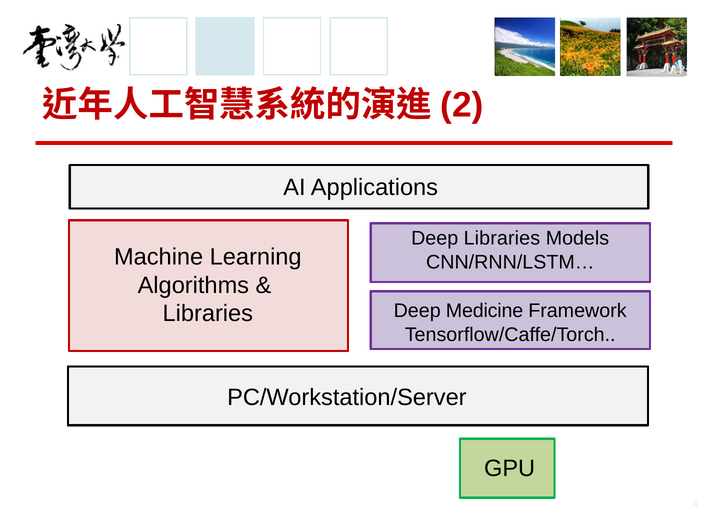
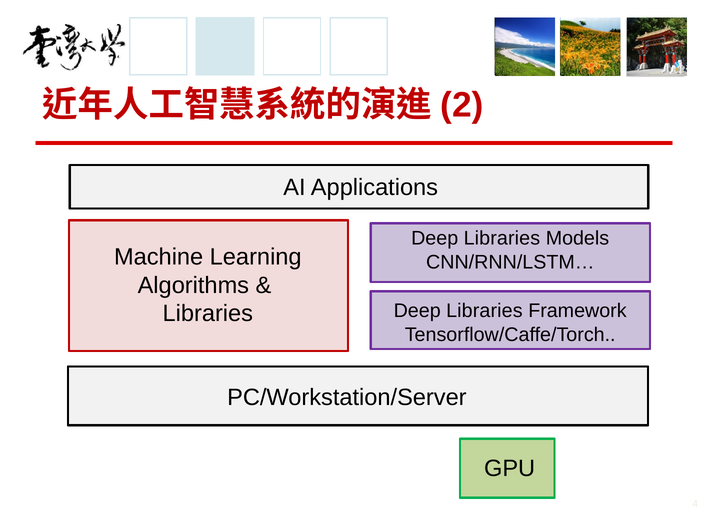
Medicine: Medicine -> Libraries (484, 311)
